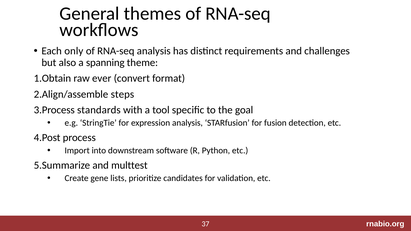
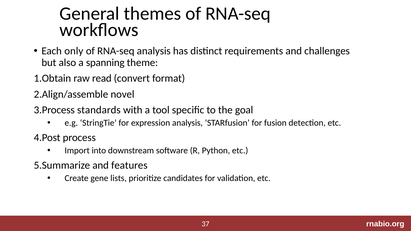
ever: ever -> read (102, 79)
steps: steps -> novel (123, 94)
multtest: multtest -> features (129, 166)
